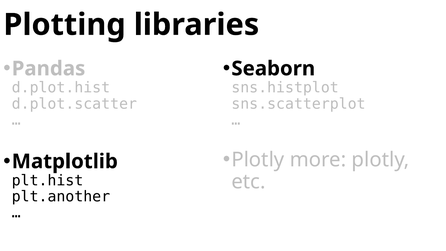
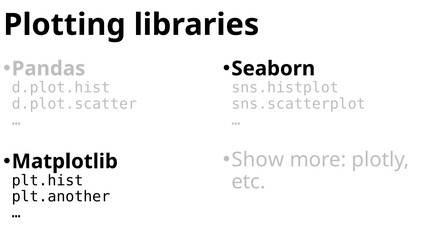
Plotly: Plotly -> Show (258, 160)
